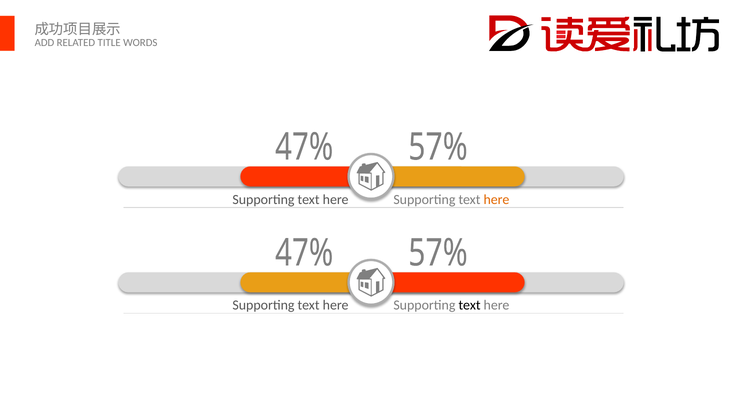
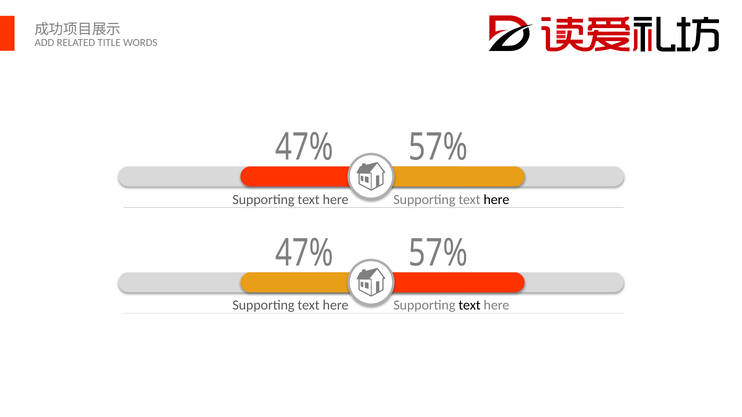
here colour: orange -> black (497, 200)
